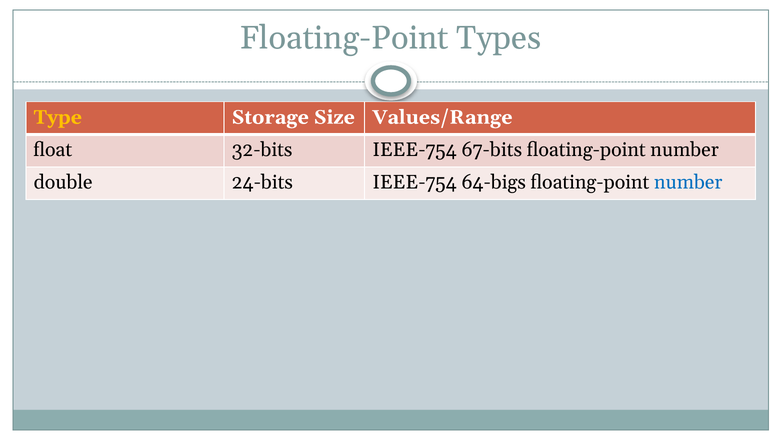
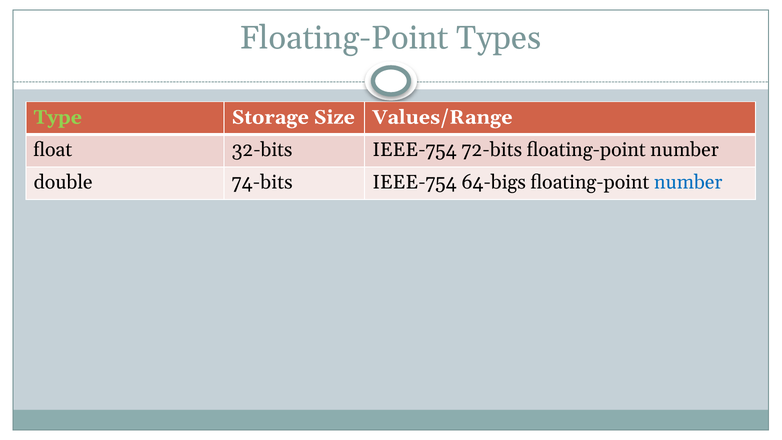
Type colour: yellow -> light green (58, 117)
67-bits: 67-bits -> 72-bits (492, 150)
24-bits: 24-bits -> 74-bits (262, 182)
